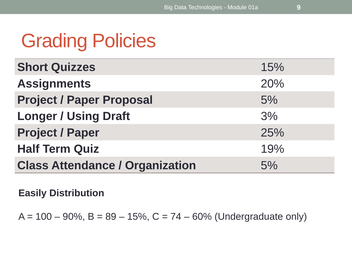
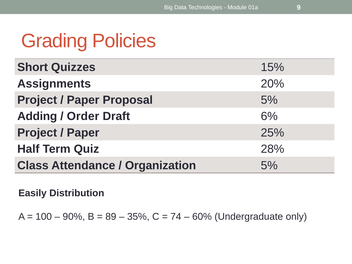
Longer: Longer -> Adding (37, 116)
Using: Using -> Order (83, 116)
3%: 3% -> 6% (269, 116)
19%: 19% -> 28% (272, 149)
15%: 15% -> 35% (138, 217)
